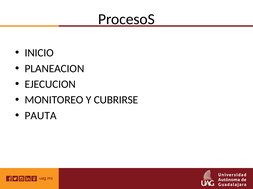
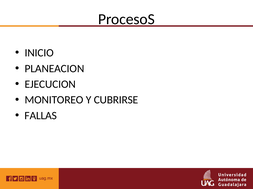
PAUTA: PAUTA -> FALLAS (41, 116)
